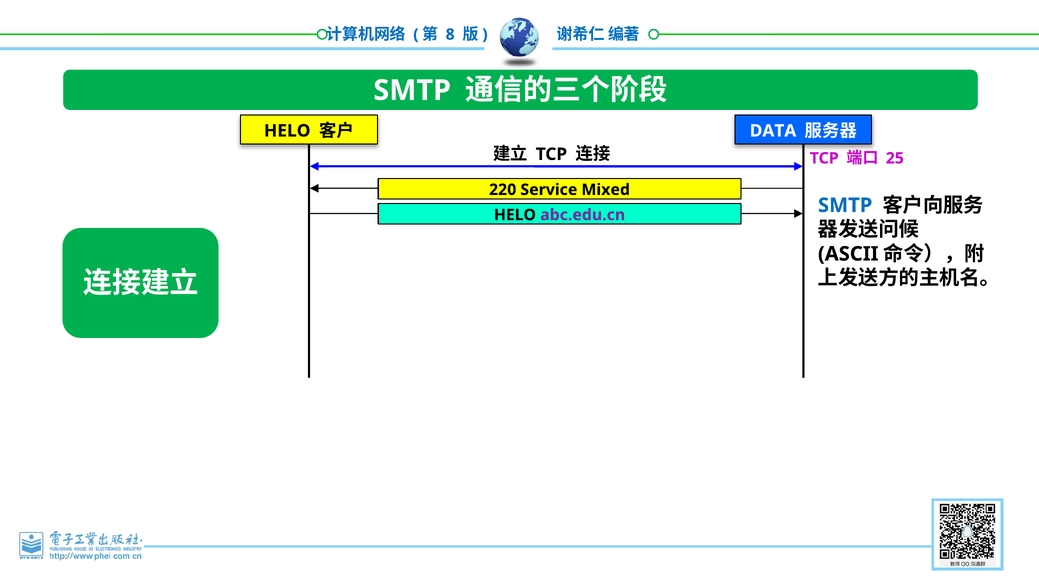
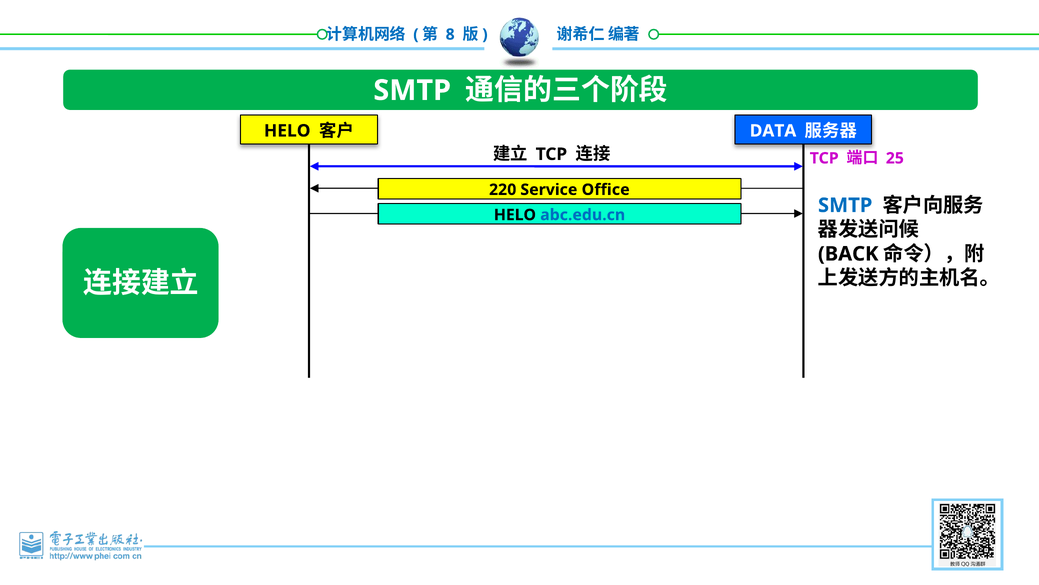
Mixed: Mixed -> Office (606, 190)
abc.edu.cn colour: purple -> blue (583, 215)
ASCII: ASCII -> BACK (848, 254)
